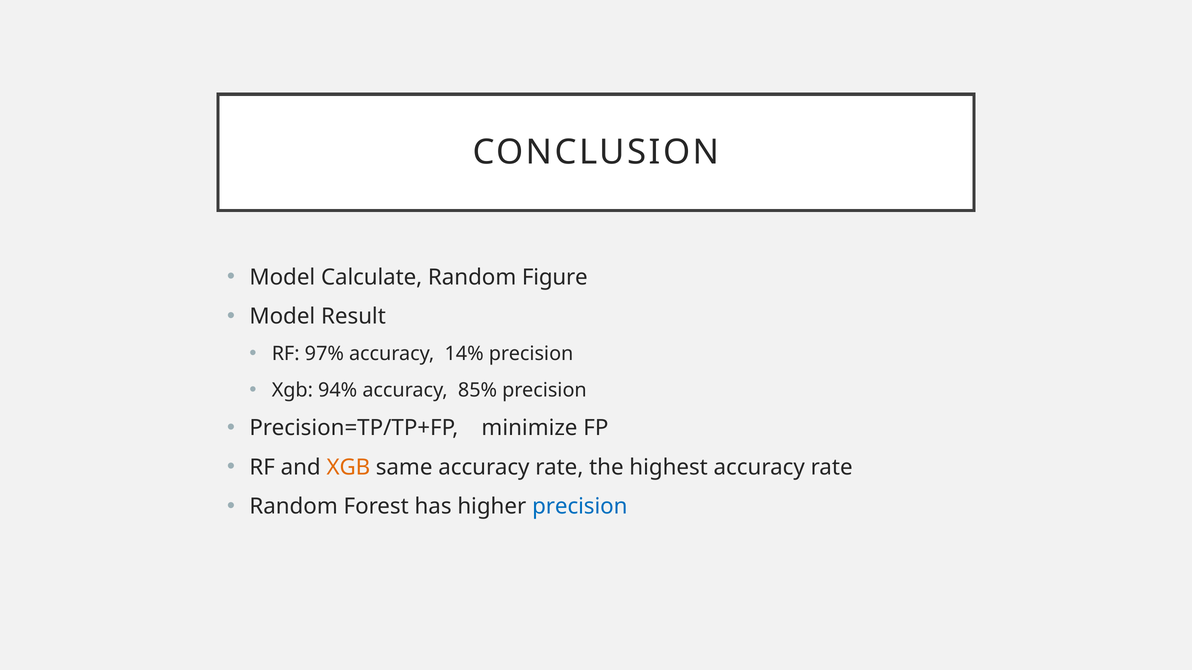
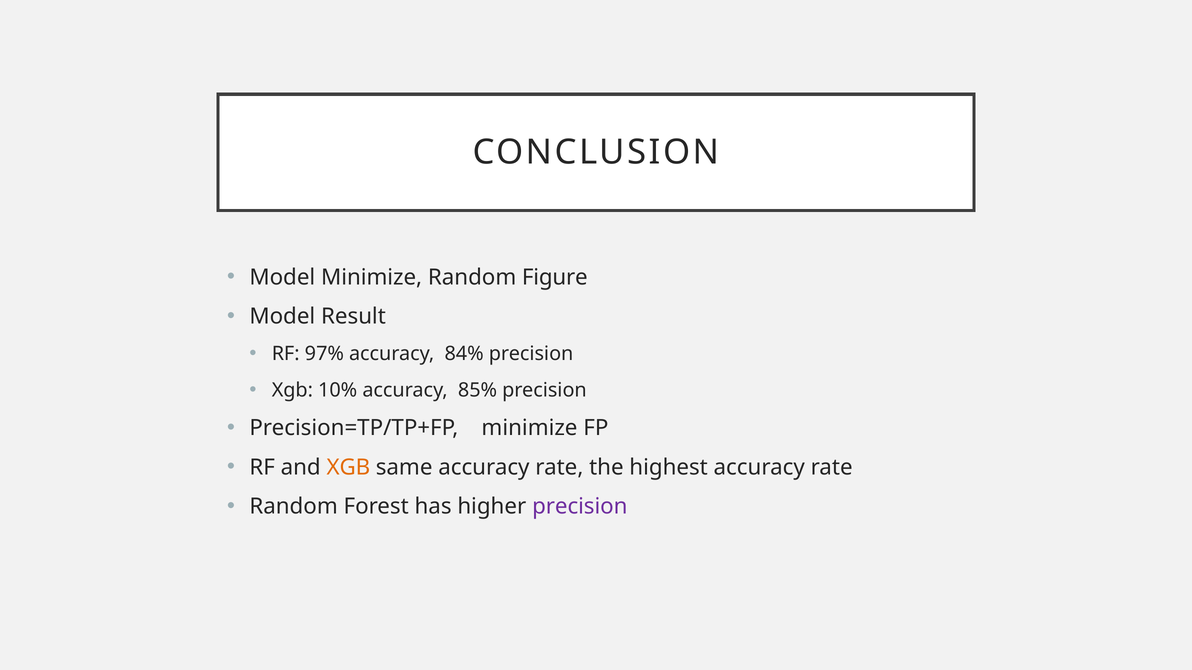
Model Calculate: Calculate -> Minimize (372, 277)
14%: 14% -> 84% (464, 354)
94%: 94% -> 10% (338, 390)
precision colour: blue -> purple (580, 507)
